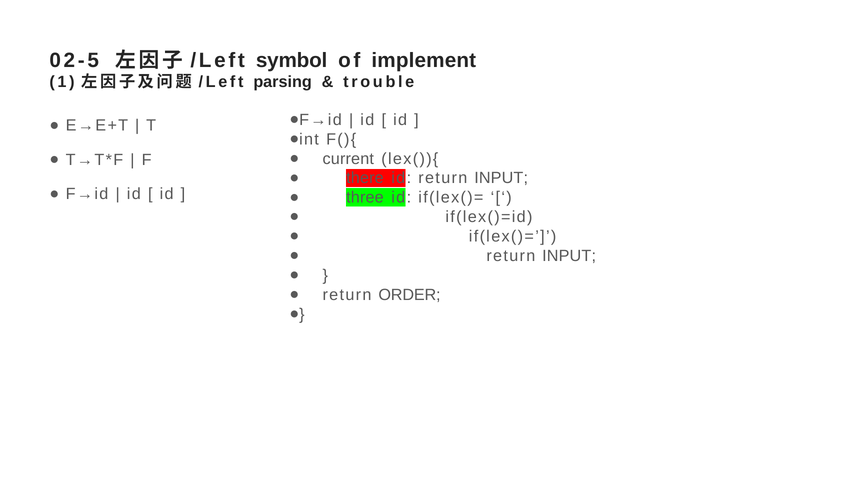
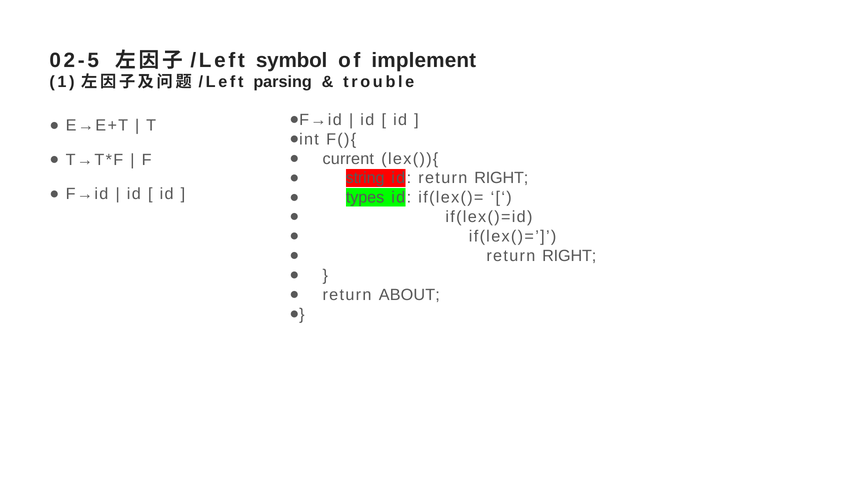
there: there -> string (365, 178)
id return INPUT: INPUT -> RIGHT (501, 178)
three: three -> types (365, 198)
INPUT: INPUT -> RIGHT (569, 256)
ORDER: ORDER -> ABOUT (409, 295)
